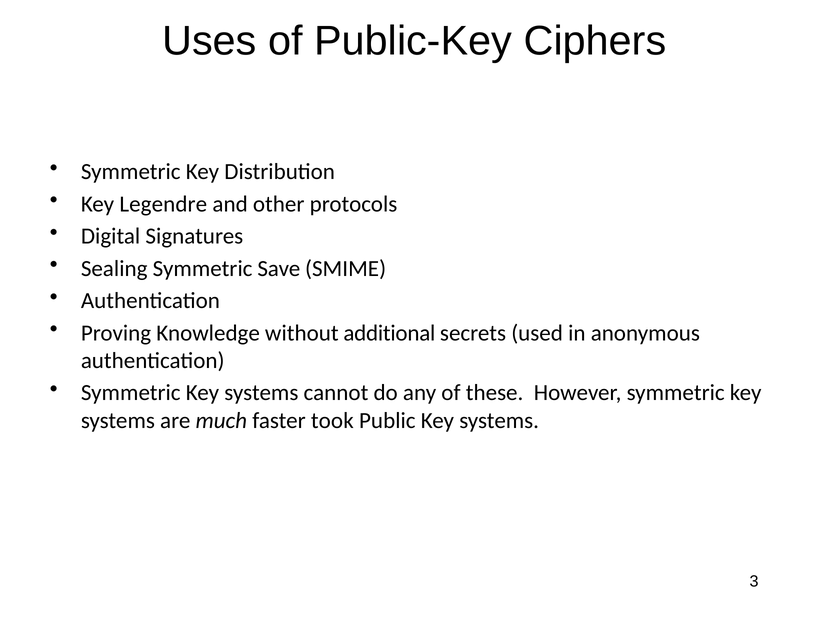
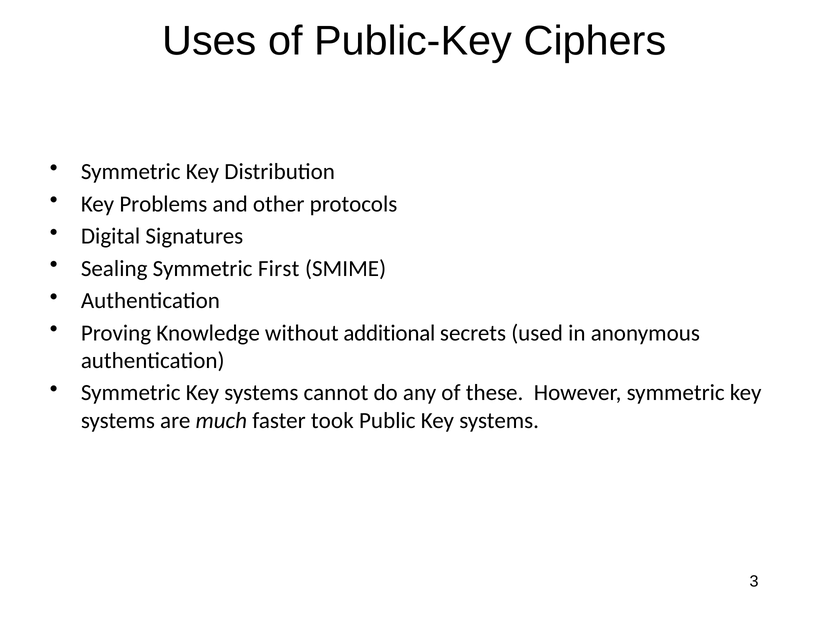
Legendre: Legendre -> Problems (163, 204)
Save: Save -> First (279, 268)
